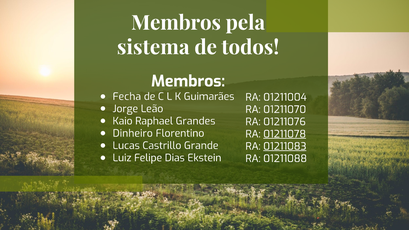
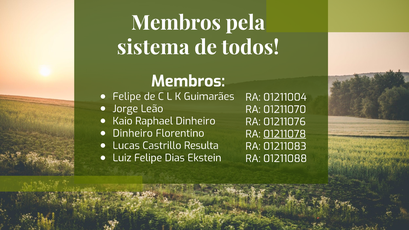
Fecha: Fecha -> Felipe (127, 97)
Raphael Grandes: Grandes -> Dinheiro (196, 121)
Grande: Grande -> Resulta (201, 146)
01211083 underline: present -> none (285, 146)
